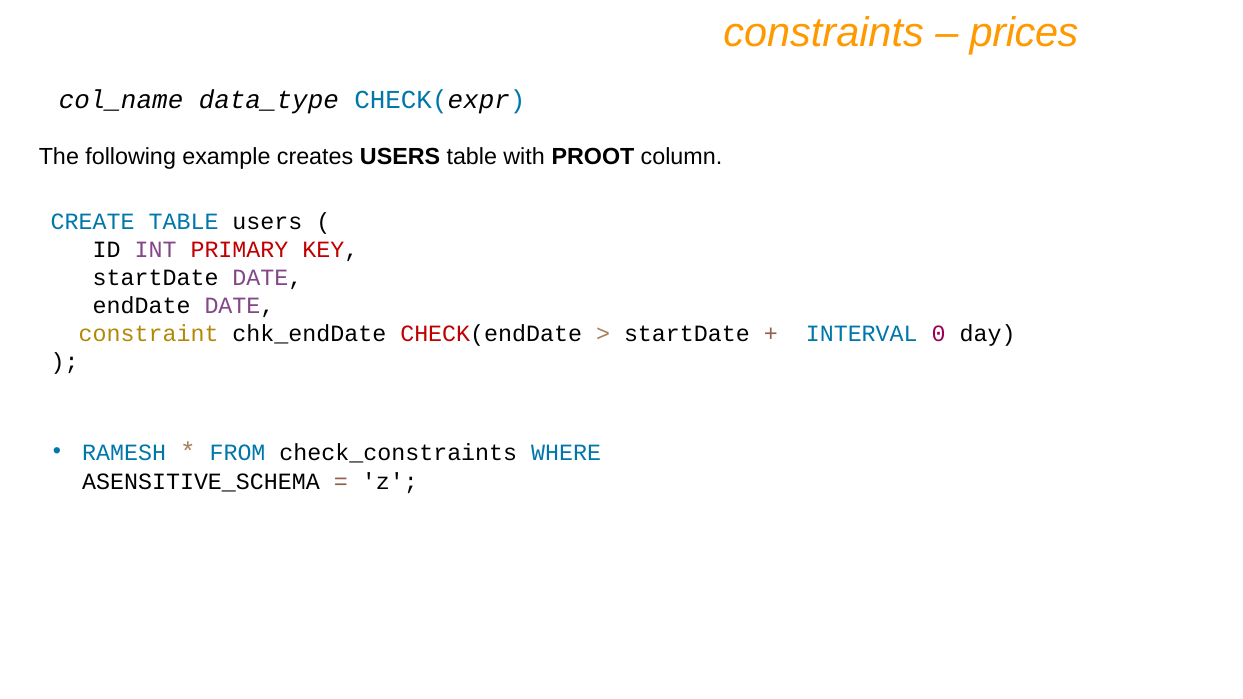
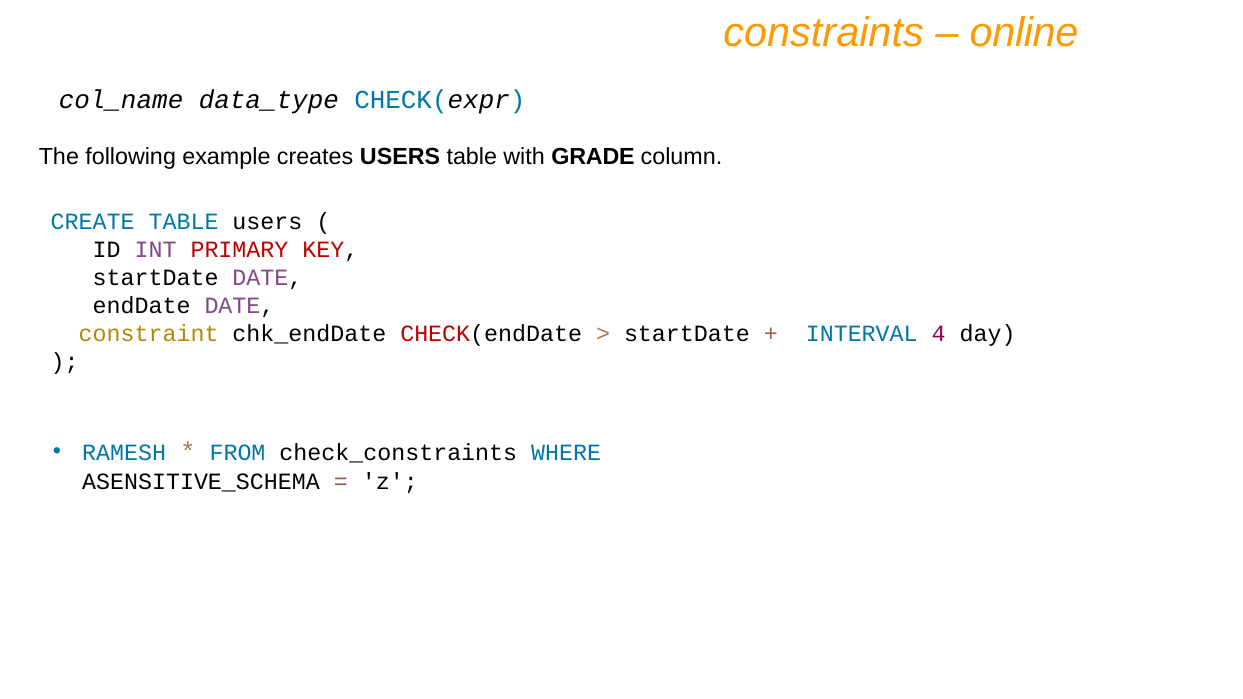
prices: prices -> online (1024, 32)
PROOT: PROOT -> GRADE (593, 157)
0: 0 -> 4 (939, 334)
